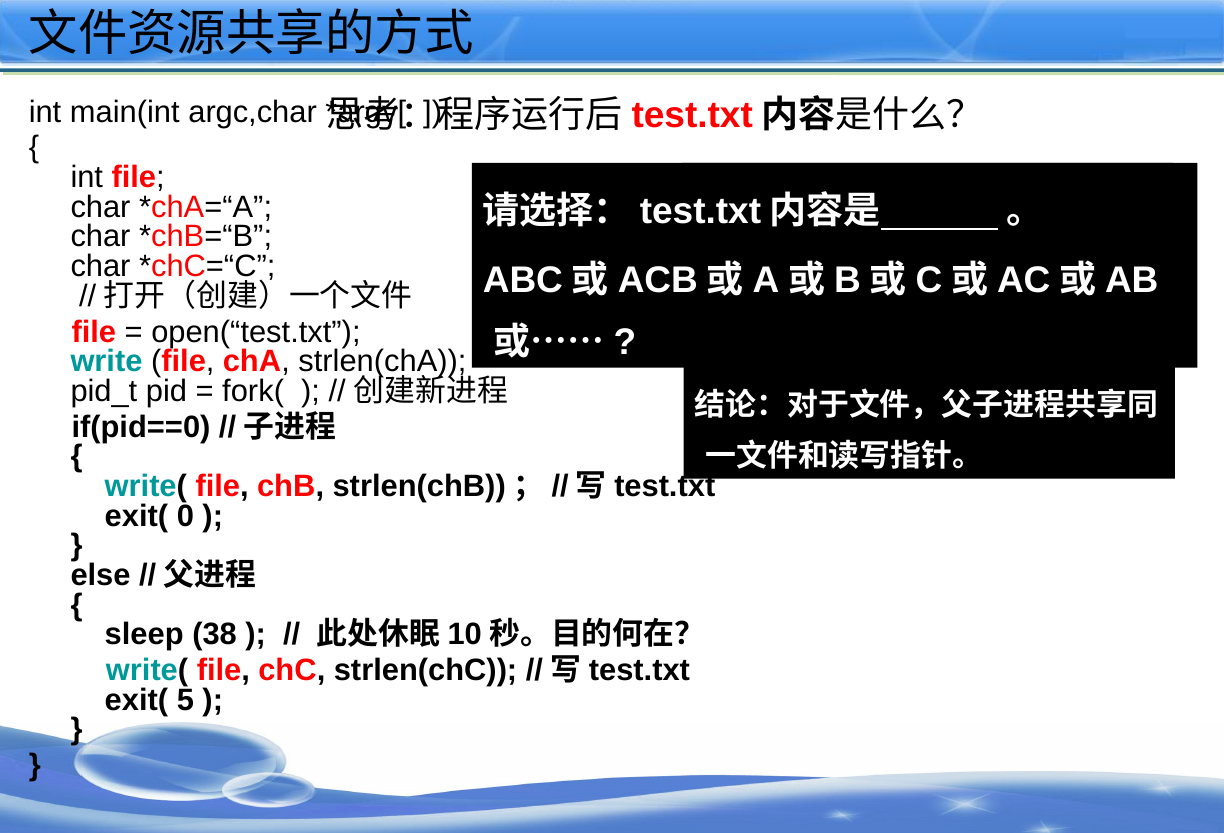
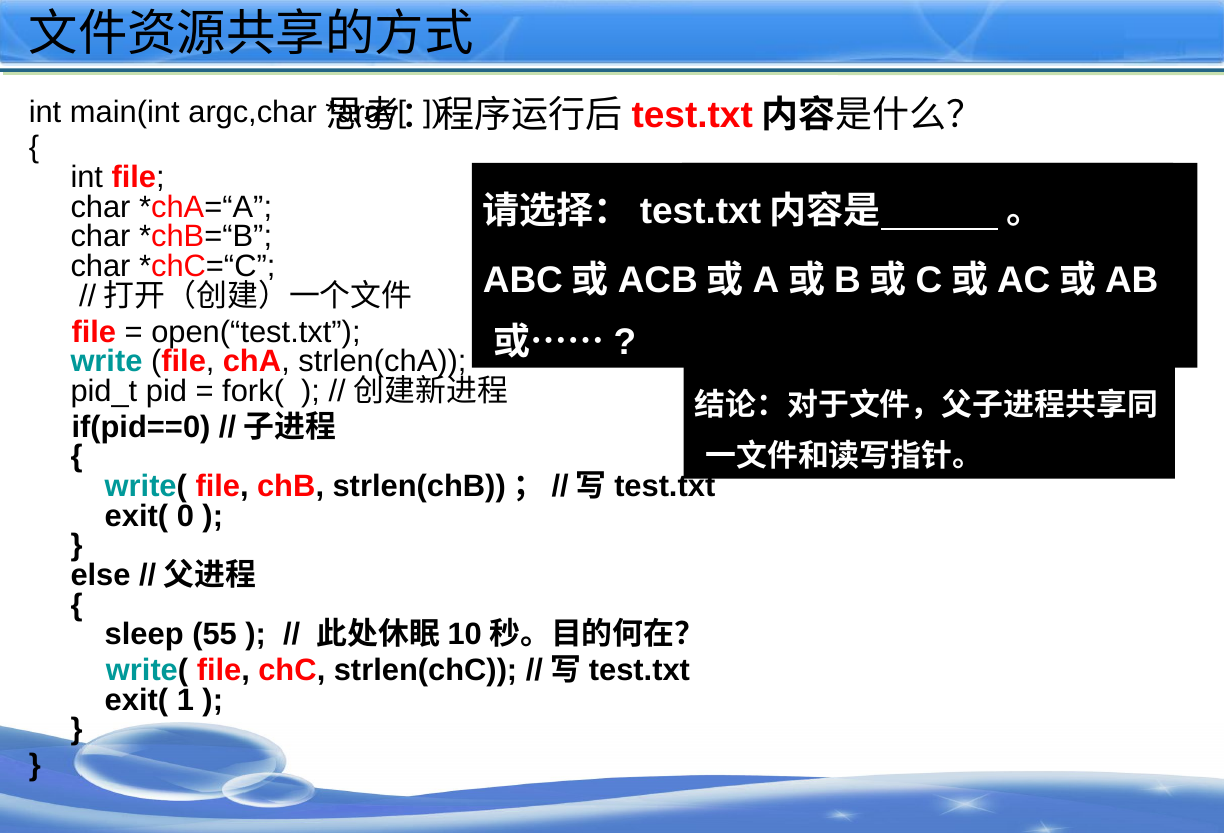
38: 38 -> 55 (215, 634)
5: 5 -> 1 (185, 700)
